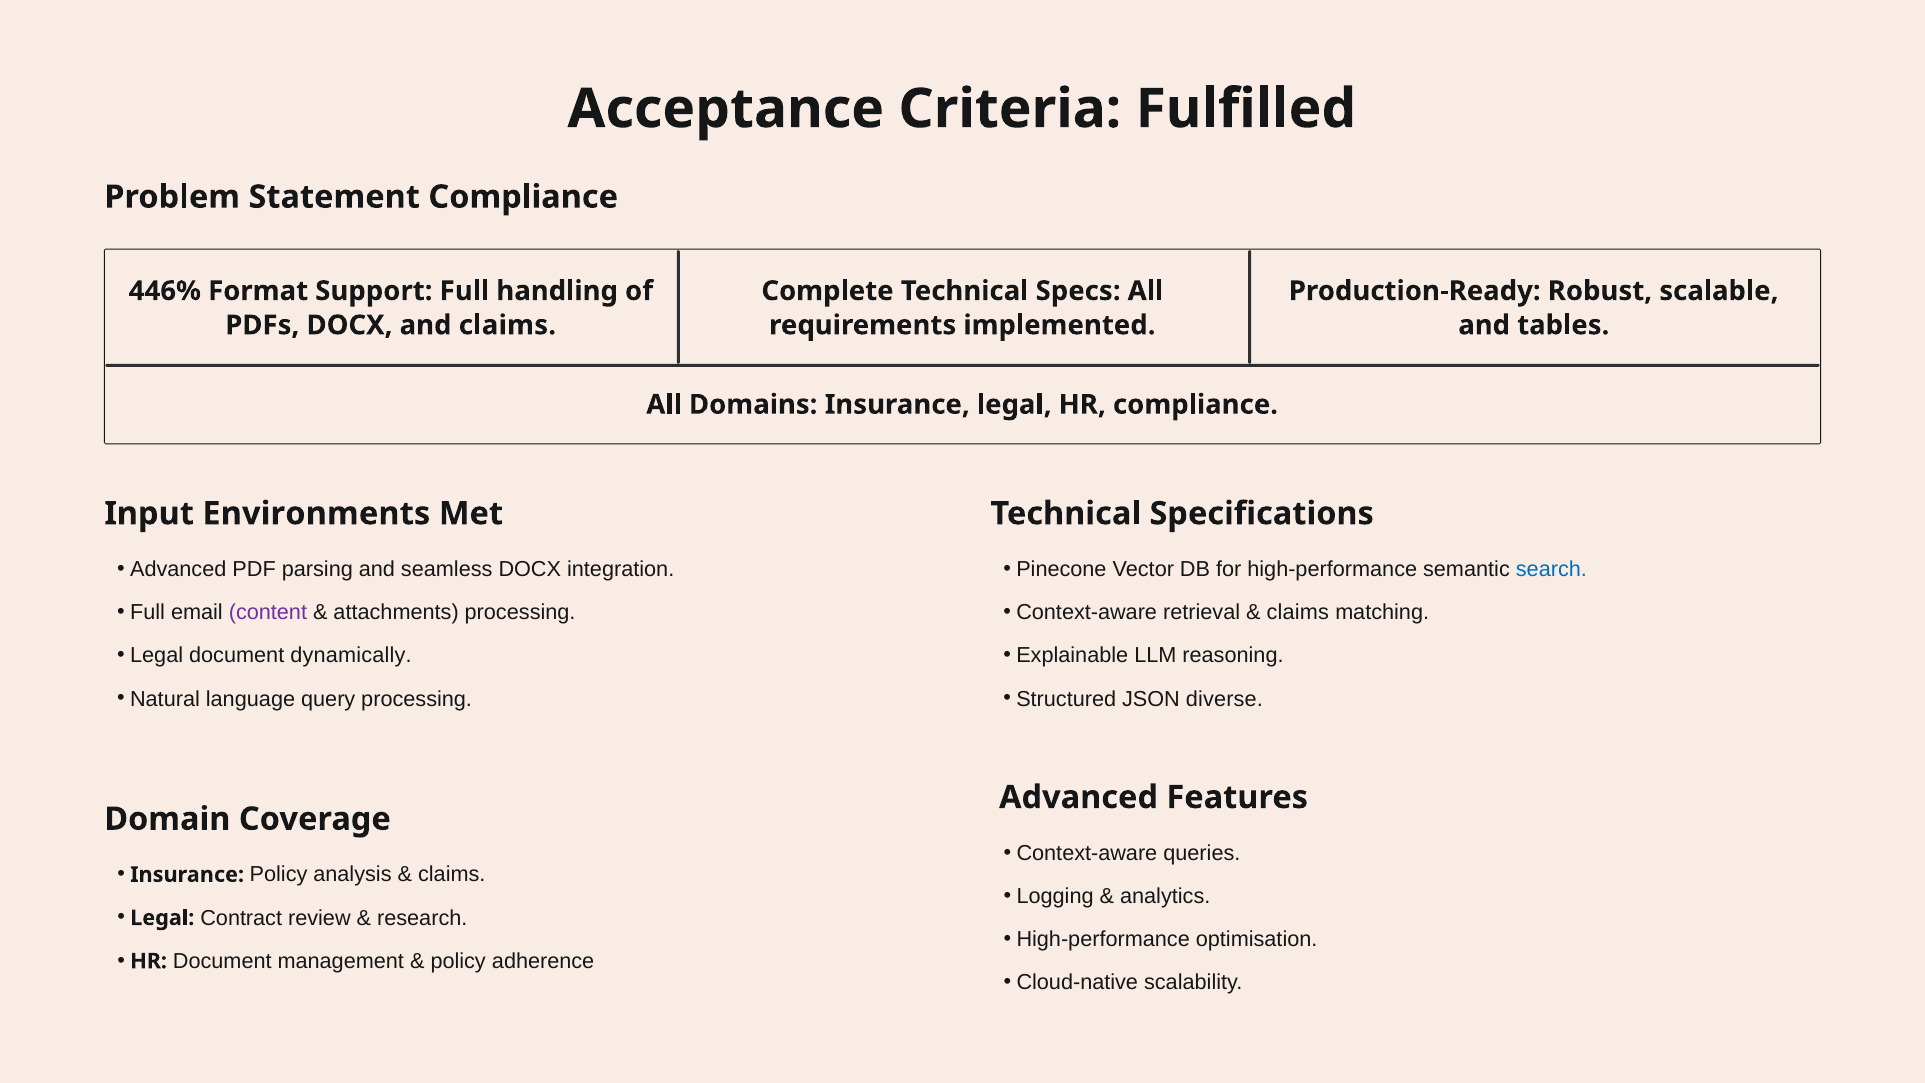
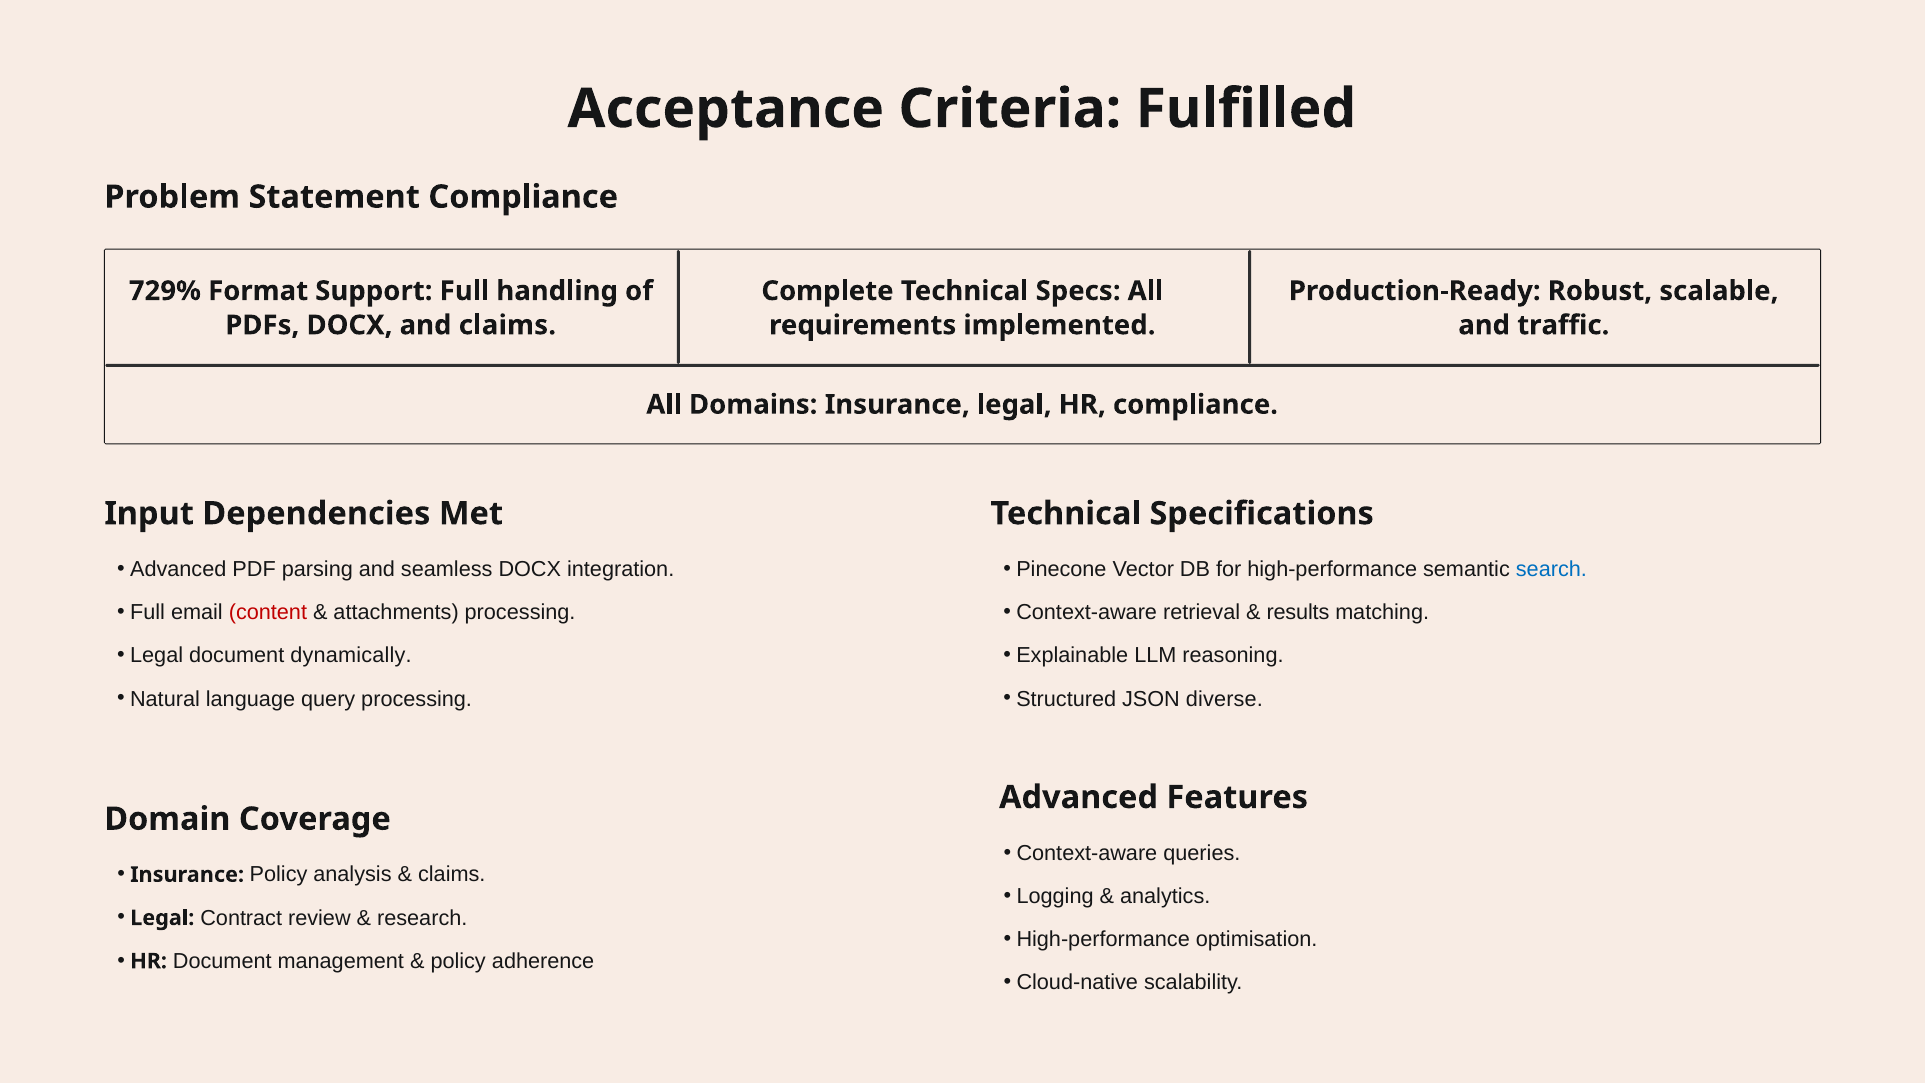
446%: 446% -> 729% (165, 291)
tables: tables -> traffic (1563, 325)
Environments: Environments -> Dependencies (316, 514)
content colour: purple -> red (268, 612)
claims: claims -> results (1298, 612)
